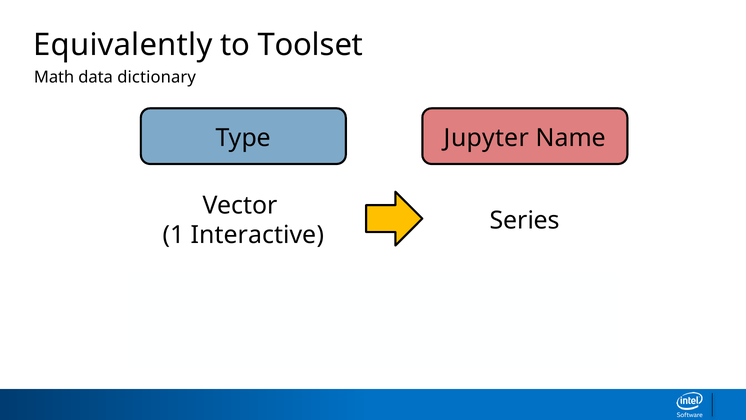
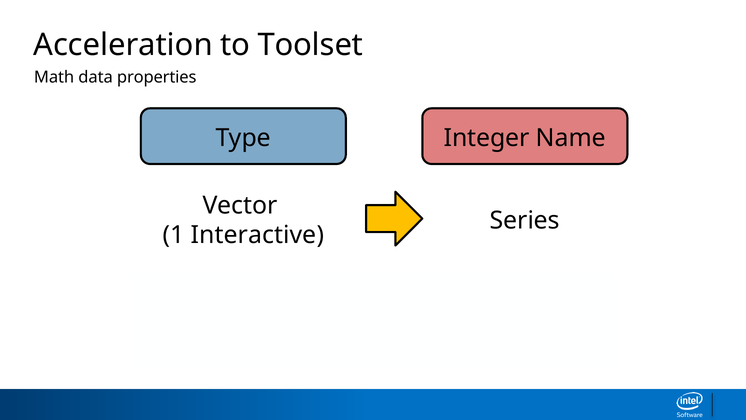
Equivalently: Equivalently -> Acceleration (123, 45)
dictionary: dictionary -> properties (157, 77)
Jupyter: Jupyter -> Integer (487, 138)
